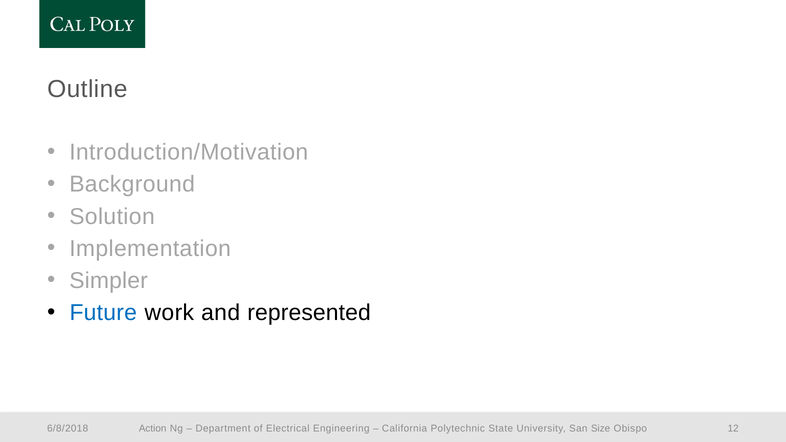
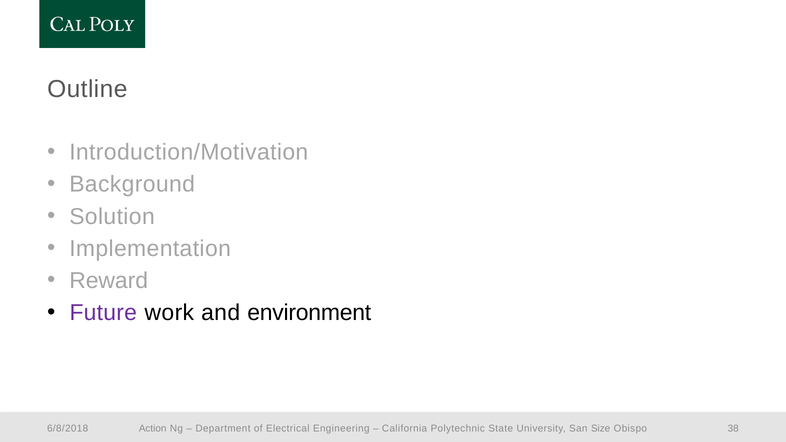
Simpler: Simpler -> Reward (109, 281)
Future colour: blue -> purple (103, 313)
represented: represented -> environment (309, 313)
12: 12 -> 38 (733, 428)
